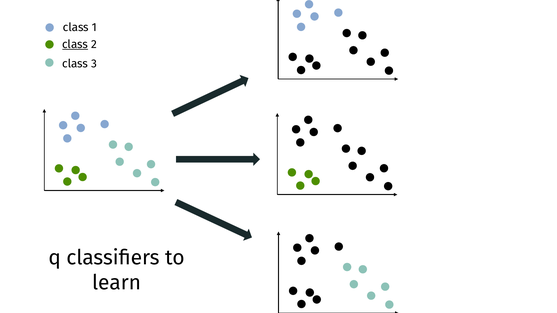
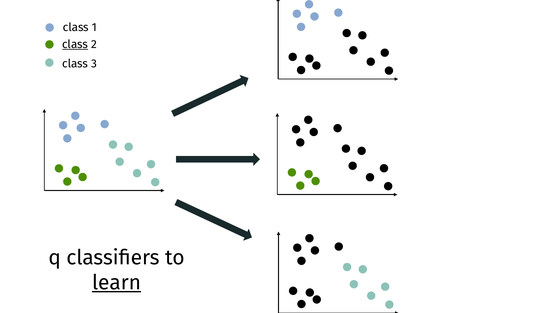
learn underline: none -> present (117, 283)
